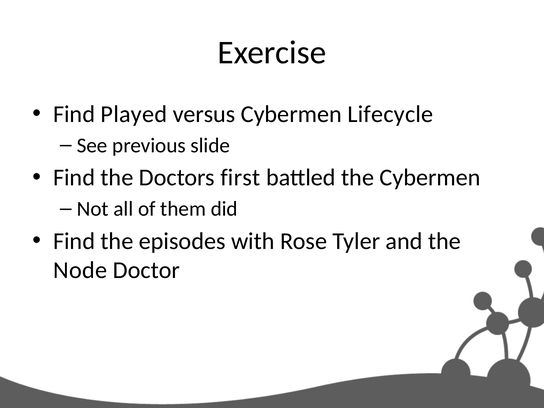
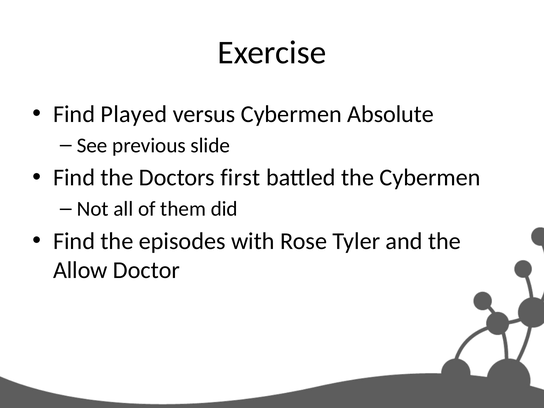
Lifecycle: Lifecycle -> Absolute (391, 114)
Node: Node -> Allow (80, 270)
